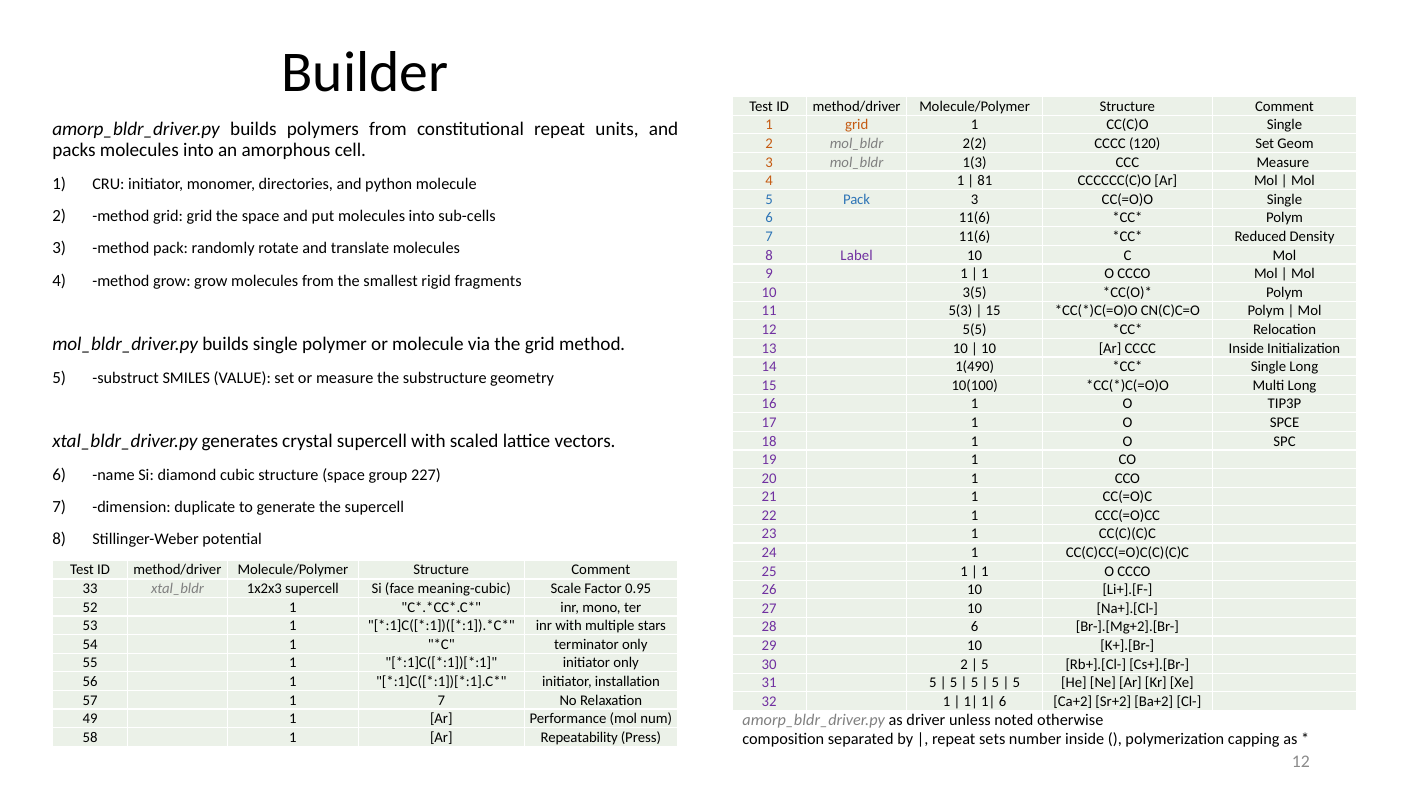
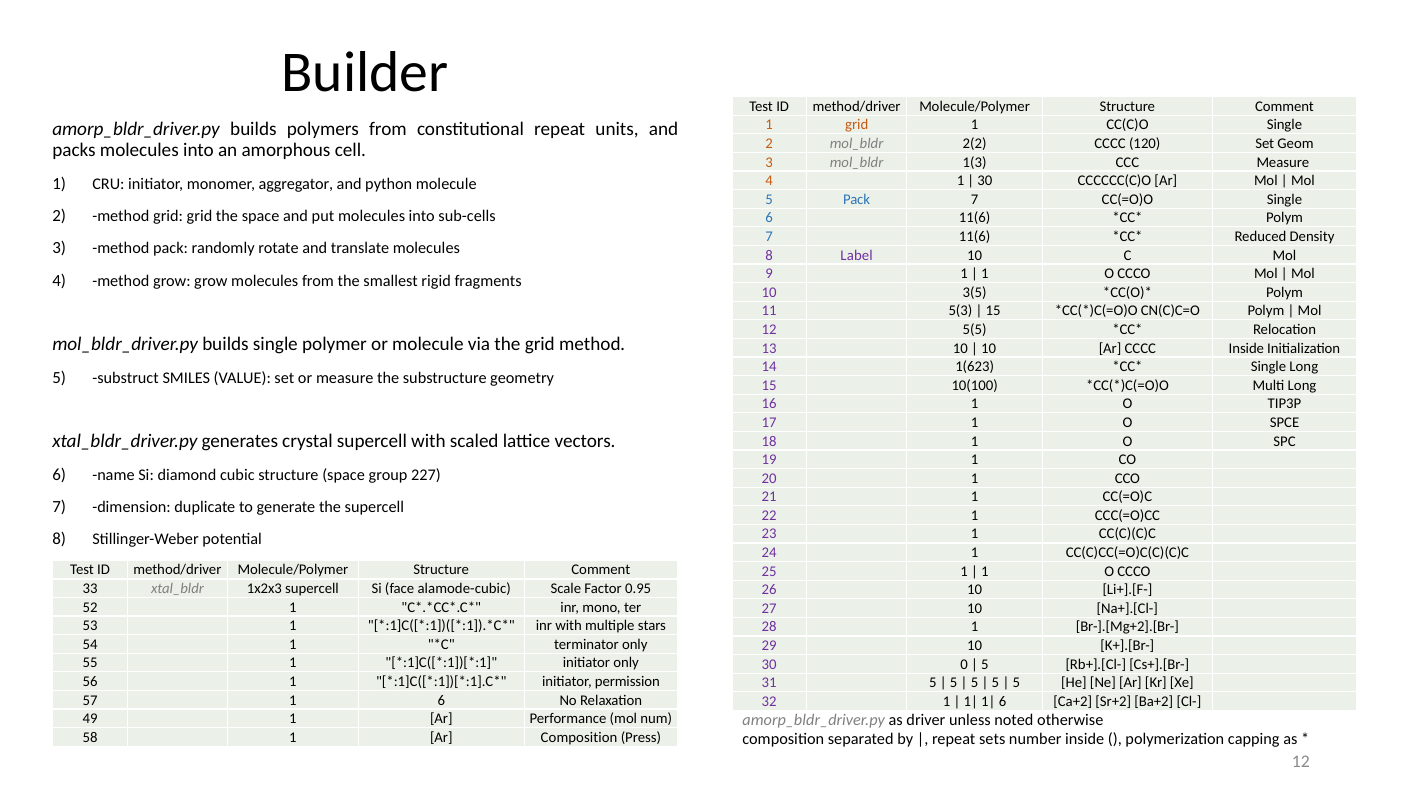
81: 81 -> 30 (985, 181)
directories: directories -> aggregator (296, 184)
Pack 3: 3 -> 7 (975, 199)
1(490: 1(490 -> 1(623 (975, 367)
meaning-cubic: meaning-cubic -> alamode-cubic (464, 588)
28 6: 6 -> 1 (975, 627)
30 2: 2 -> 0 (964, 664)
installation: installation -> permission (627, 681)
1 7: 7 -> 6 (441, 700)
Ar Repeatability: Repeatability -> Composition (579, 737)
